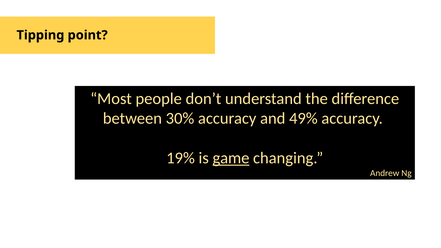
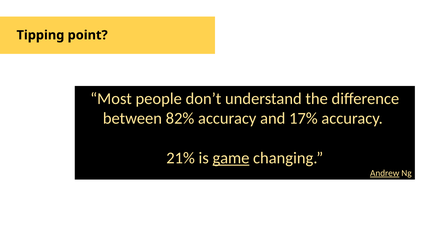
30%: 30% -> 82% (180, 119)
49%: 49% -> 17% (303, 119)
19%: 19% -> 21% (181, 158)
Andrew underline: none -> present (385, 173)
